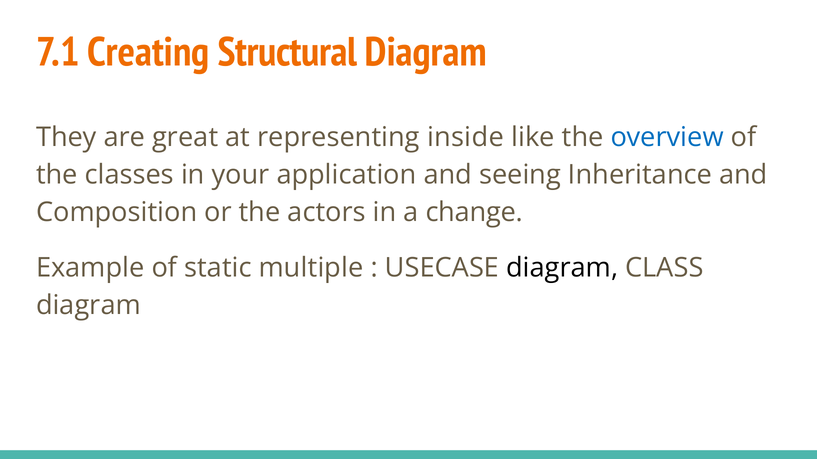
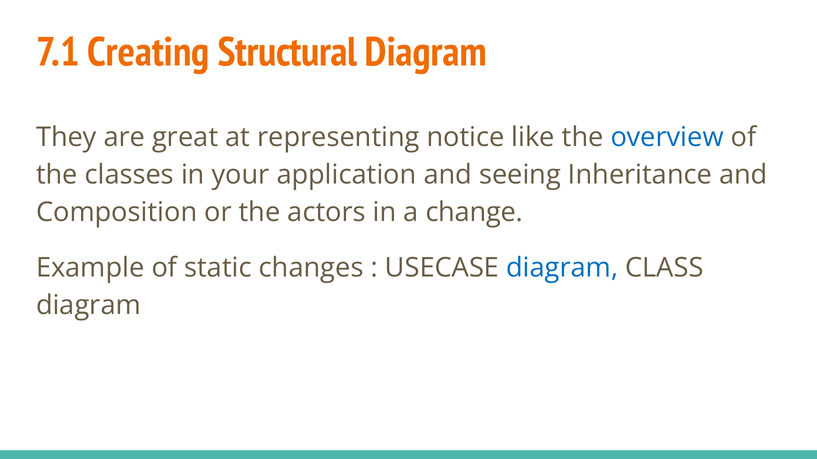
inside: inside -> notice (466, 137)
multiple: multiple -> changes (311, 268)
diagram colour: black -> blue (562, 268)
